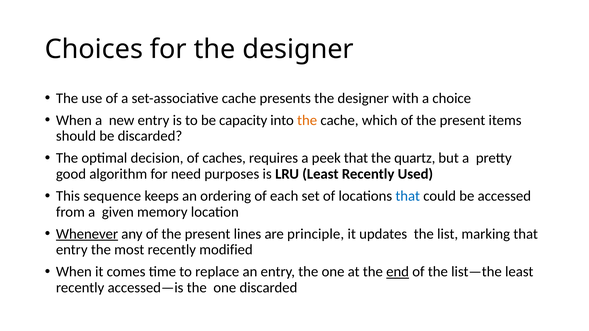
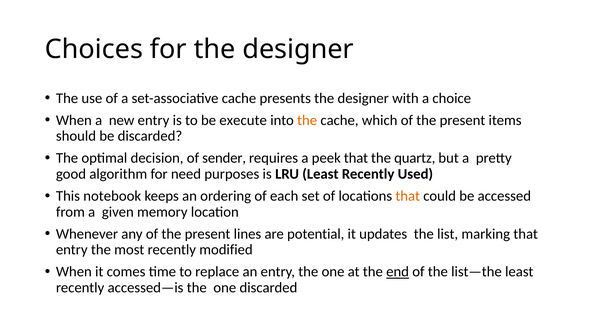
capacity: capacity -> execute (243, 120)
caches: caches -> sender (224, 158)
sequence: sequence -> notebook (112, 196)
that colour: blue -> orange (408, 196)
Whenever underline: present -> none (87, 234)
principle: principle -> potential (316, 234)
